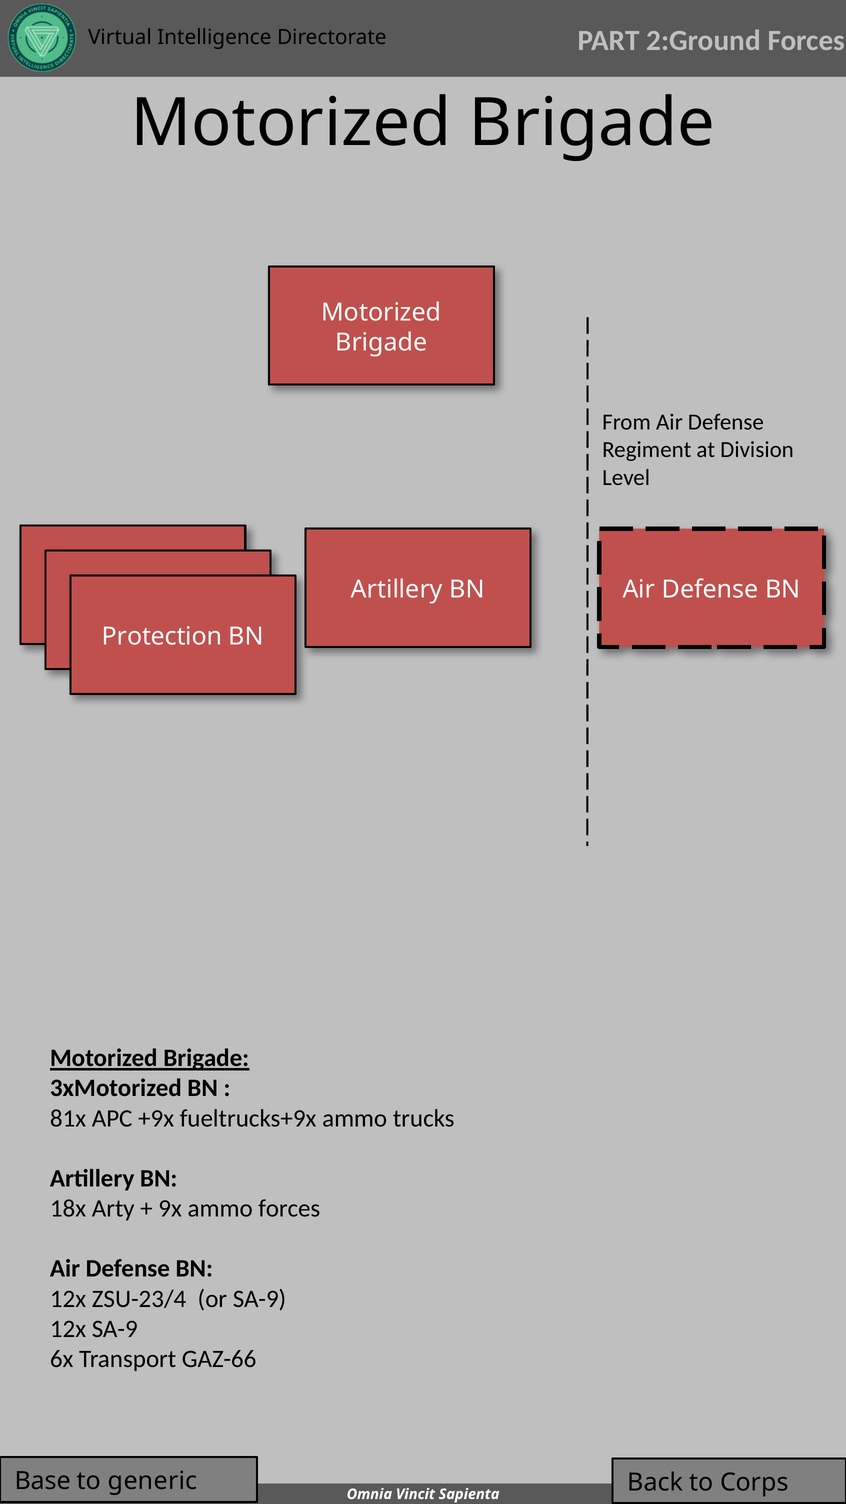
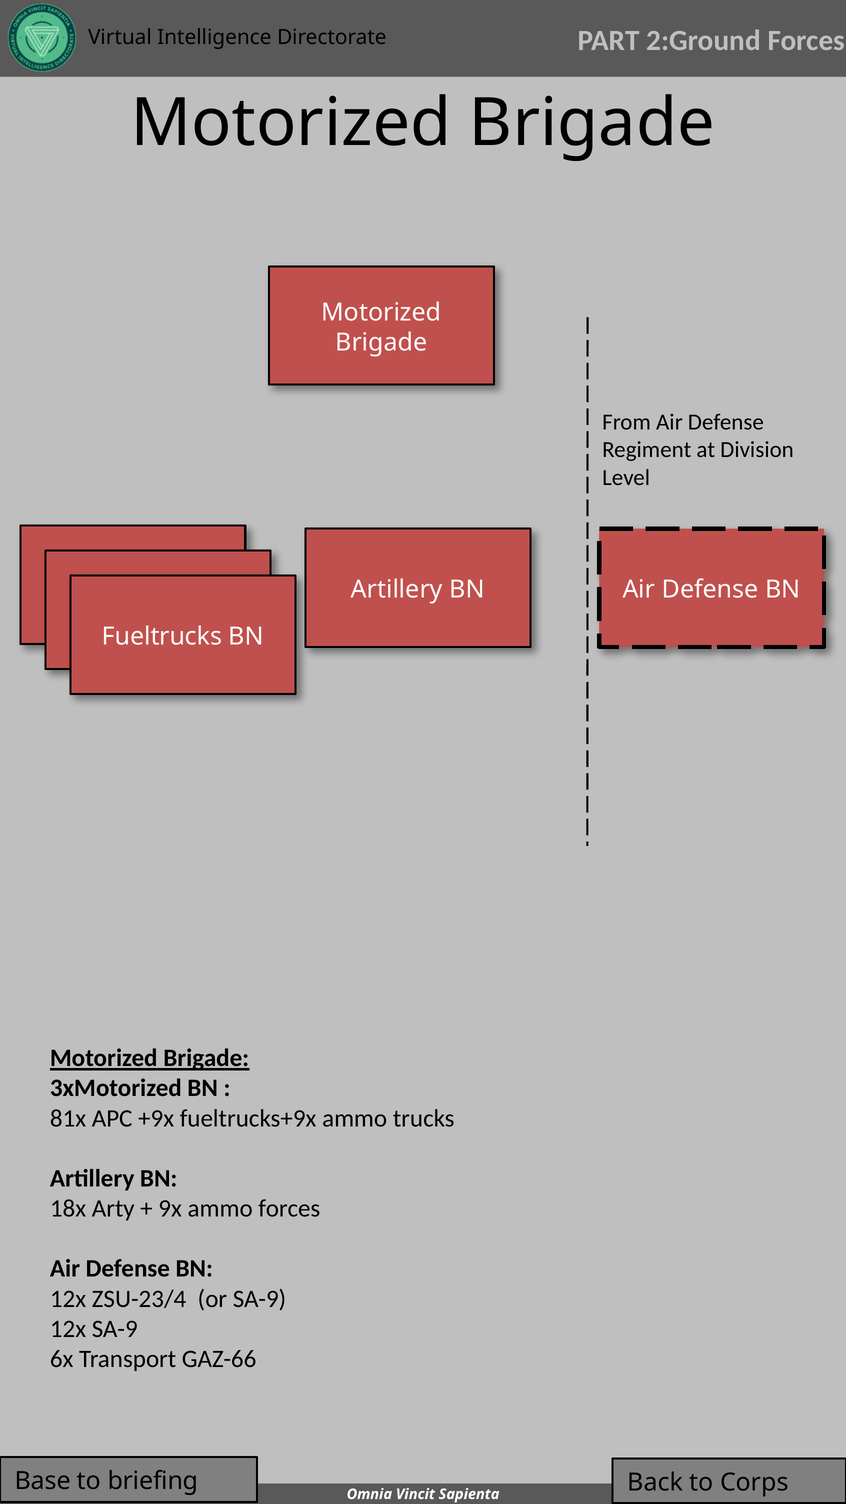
Protection: Protection -> Fueltrucks (162, 637)
generic: generic -> briefing (153, 1481)
